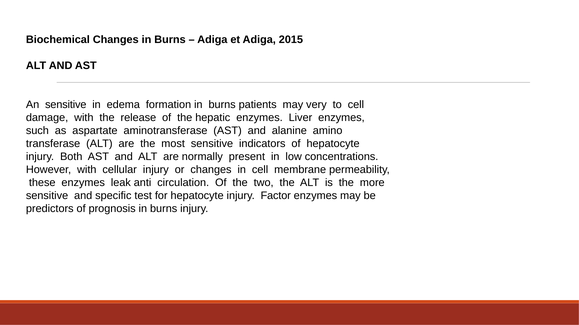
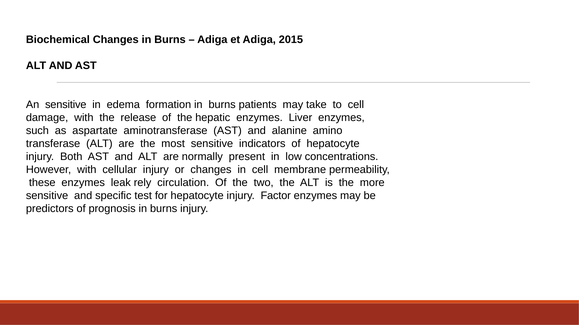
very: very -> take (316, 105)
anti: anti -> rely (143, 183)
